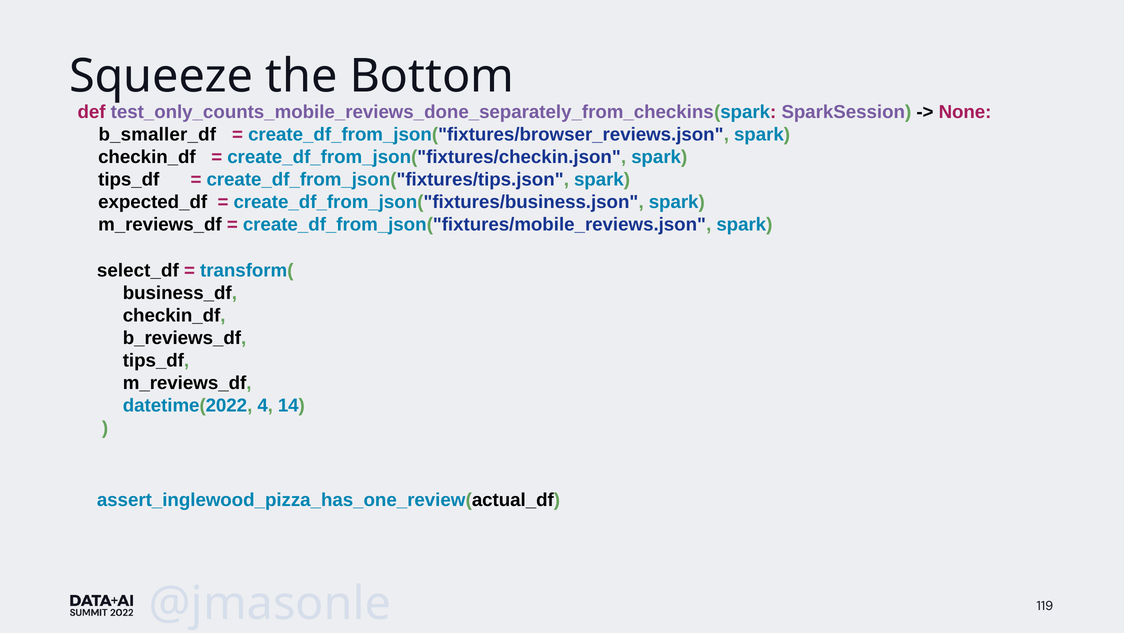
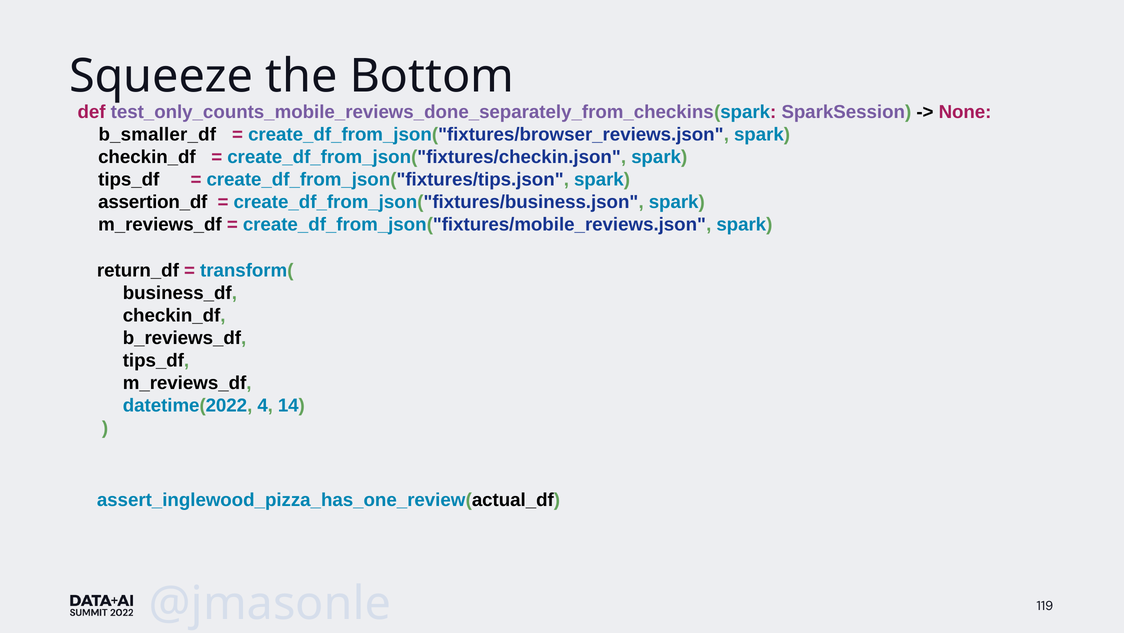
expected_df: expected_df -> assertion_df (153, 202)
select_df: select_df -> return_df (138, 270)
